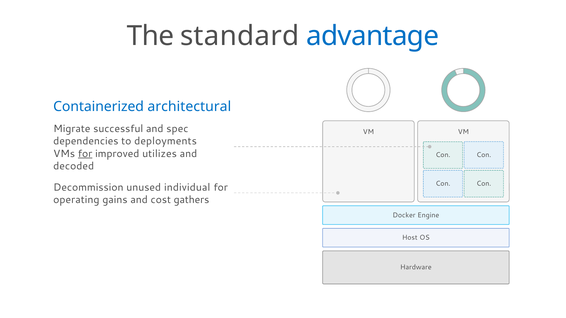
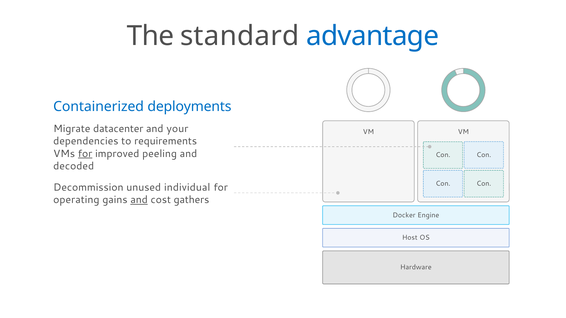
architectural: architectural -> deployments (189, 107)
successful: successful -> datacenter (118, 129)
spec: spec -> your (177, 129)
deployments: deployments -> requirements (166, 141)
utilizes: utilizes -> peeling (160, 154)
and underline: none -> present (139, 200)
